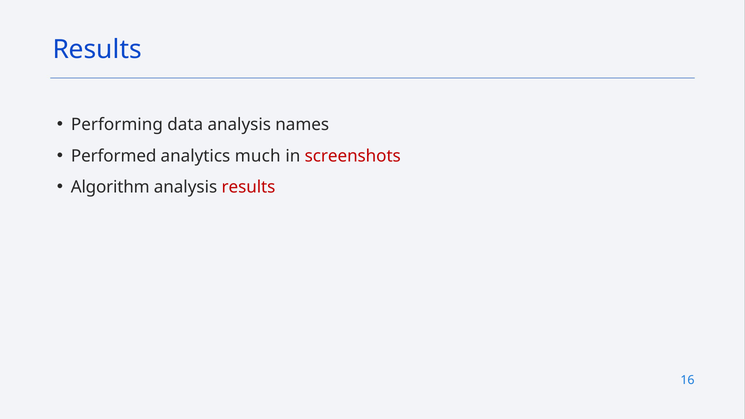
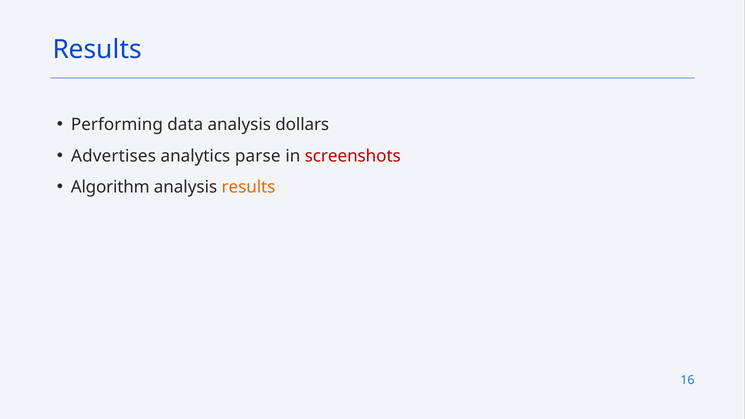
names: names -> dollars (302, 125)
Performed: Performed -> Advertises (114, 156)
much: much -> parse (258, 156)
results colour: red -> orange (248, 187)
